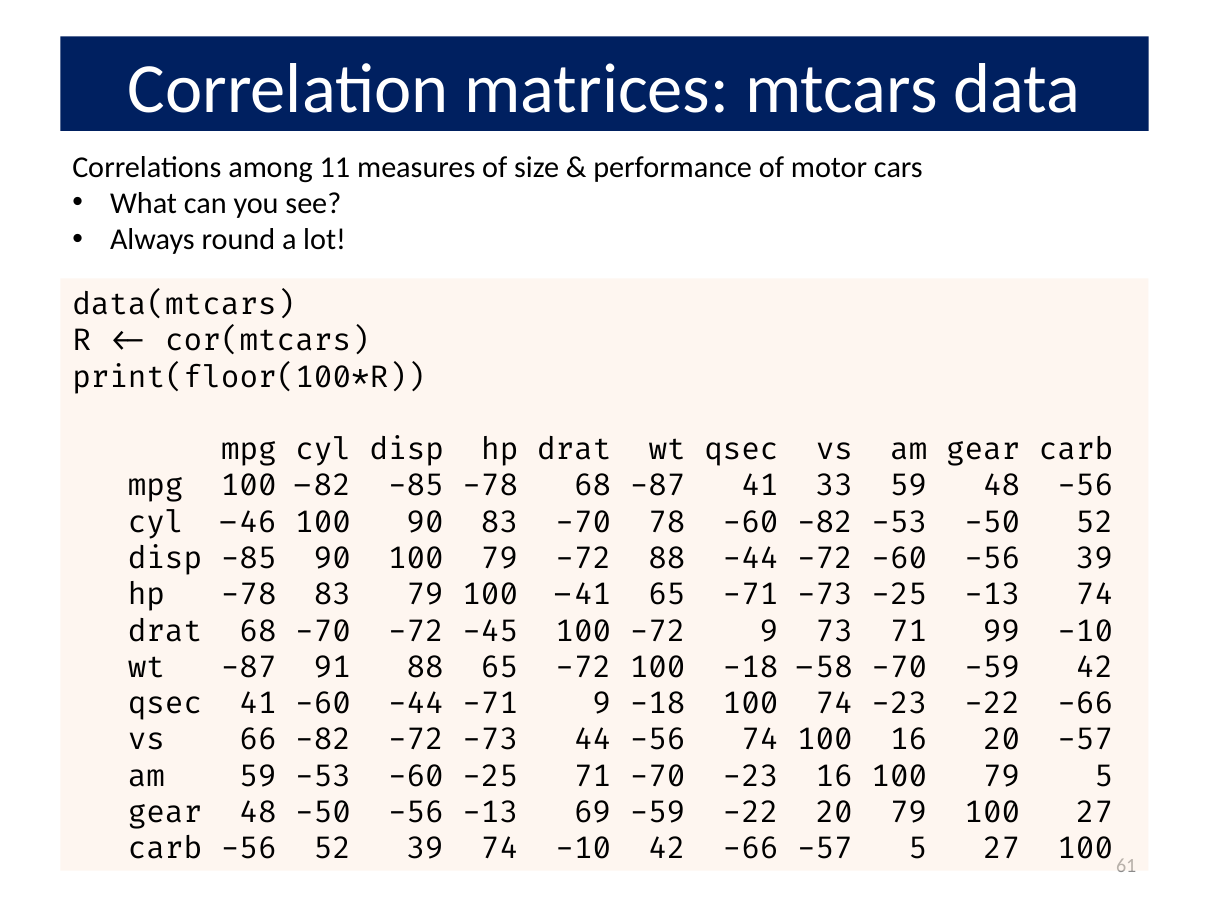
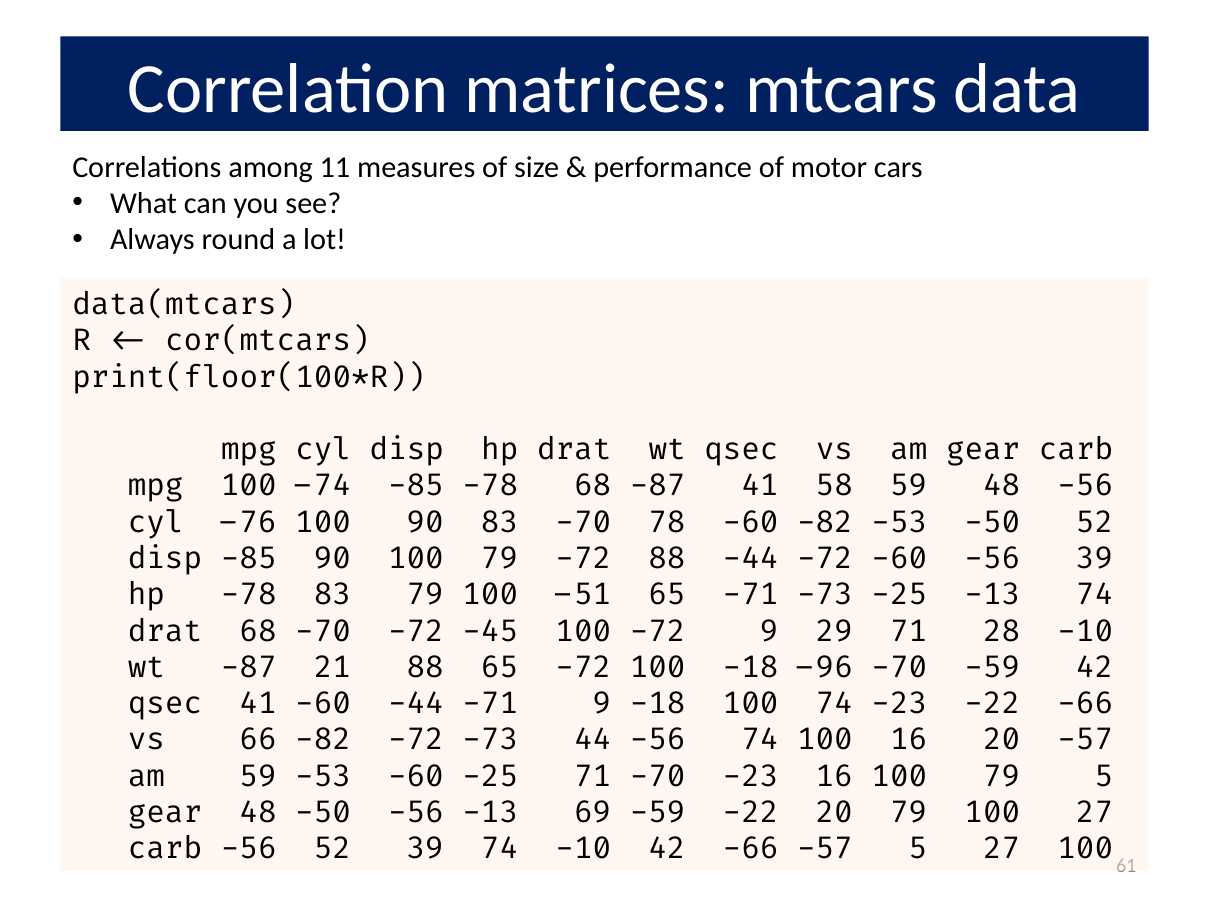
100 -82: -82 -> -74 (323, 486)
33: 33 -> 58 (834, 486)
-46: -46 -> -76 (249, 522)
-41: -41 -> -51 (583, 595)
73: 73 -> 29 (834, 631)
99: 99 -> 28 (1002, 631)
91: 91 -> 21 (332, 667)
-58: -58 -> -96 (825, 667)
